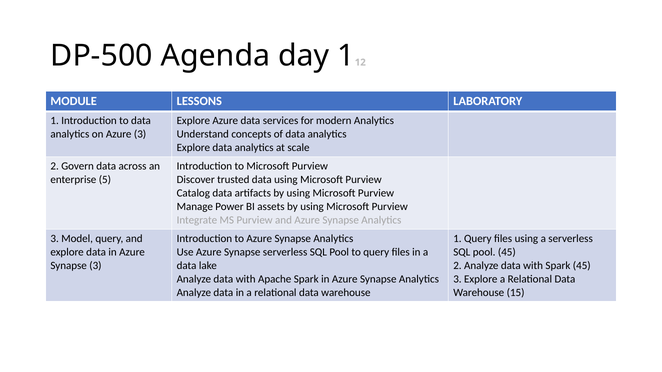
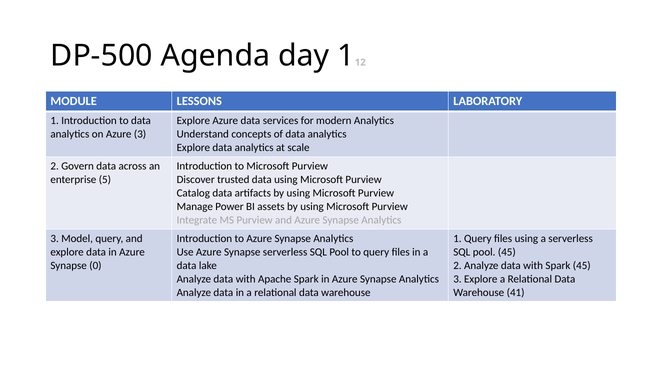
Synapse 3: 3 -> 0 (95, 266)
15: 15 -> 41 (516, 293)
